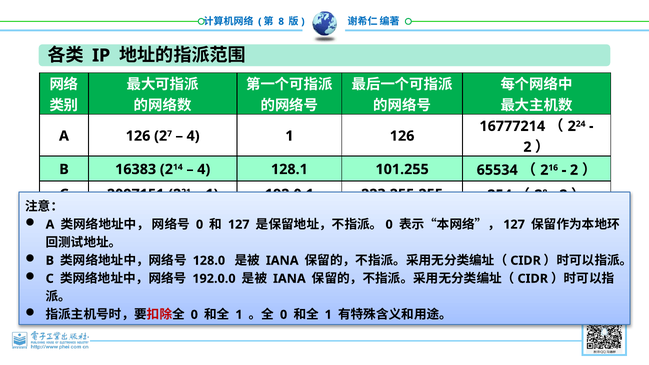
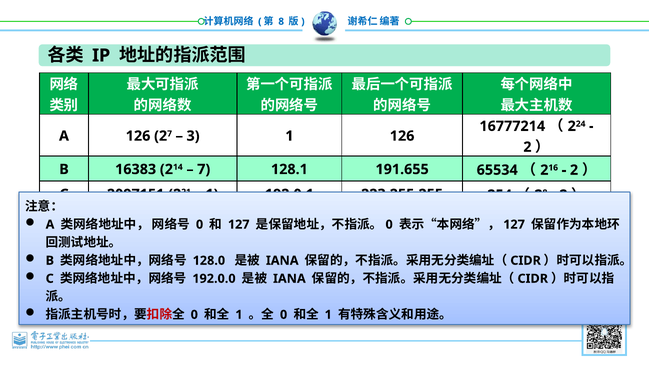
4: 4 -> 3 (193, 136)
4: 4 -> 7 (204, 169)
101.255: 101.255 -> 191.655 (402, 169)
